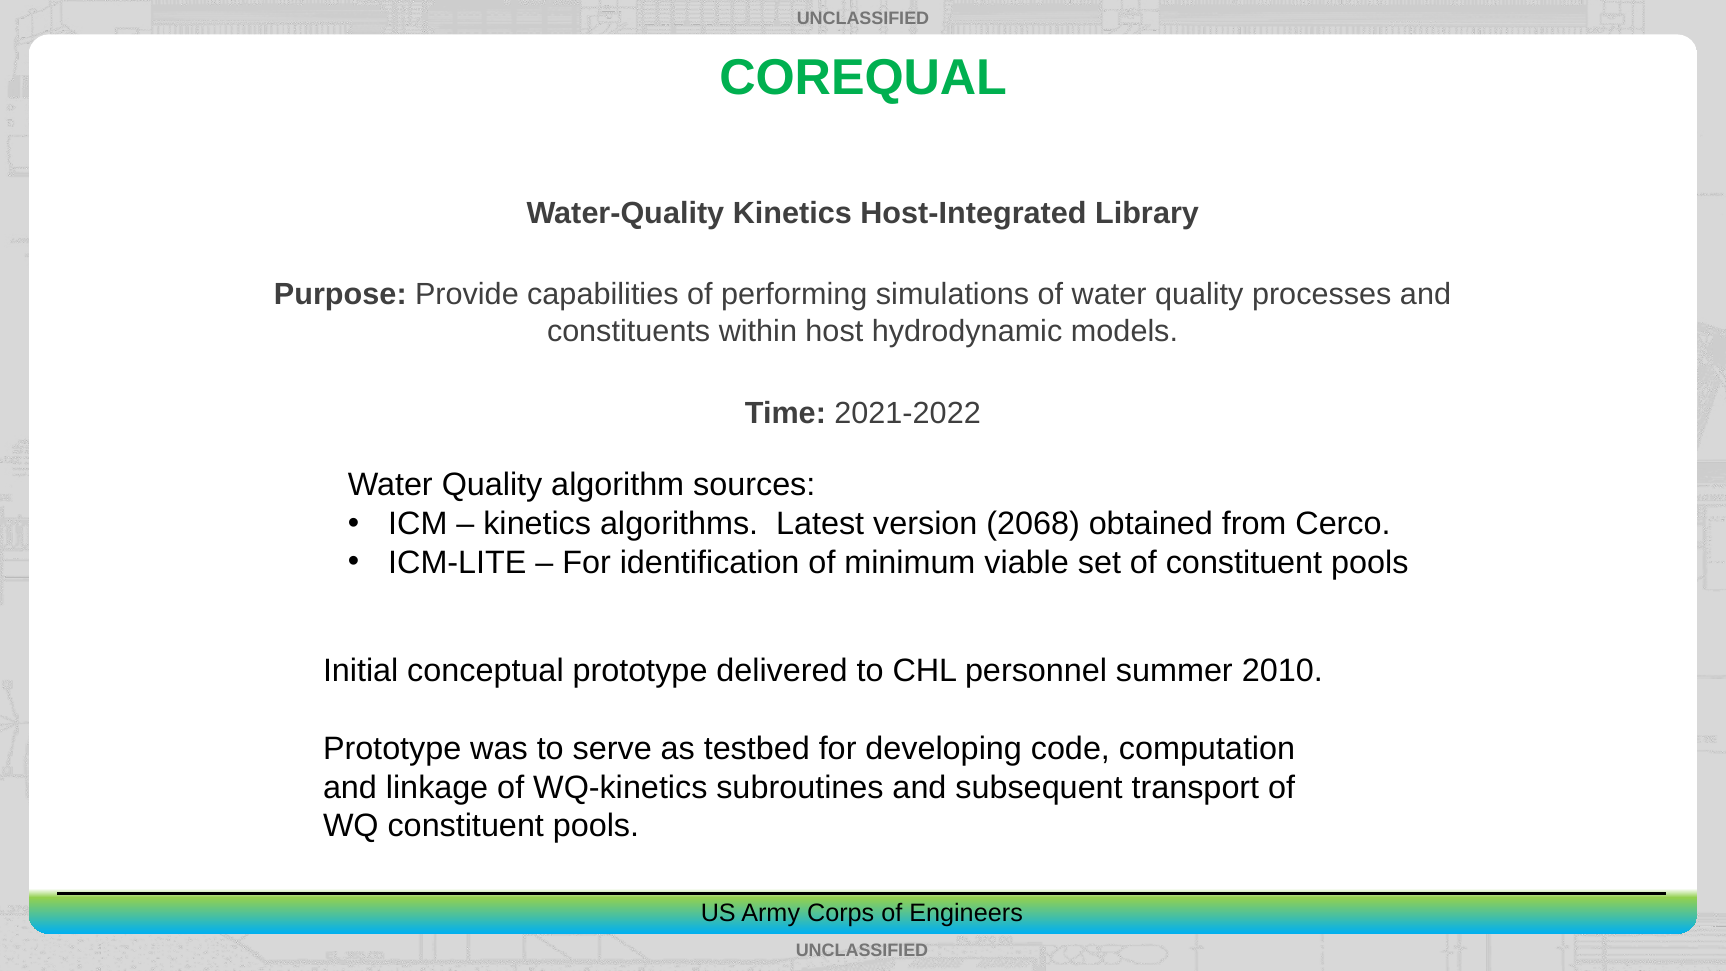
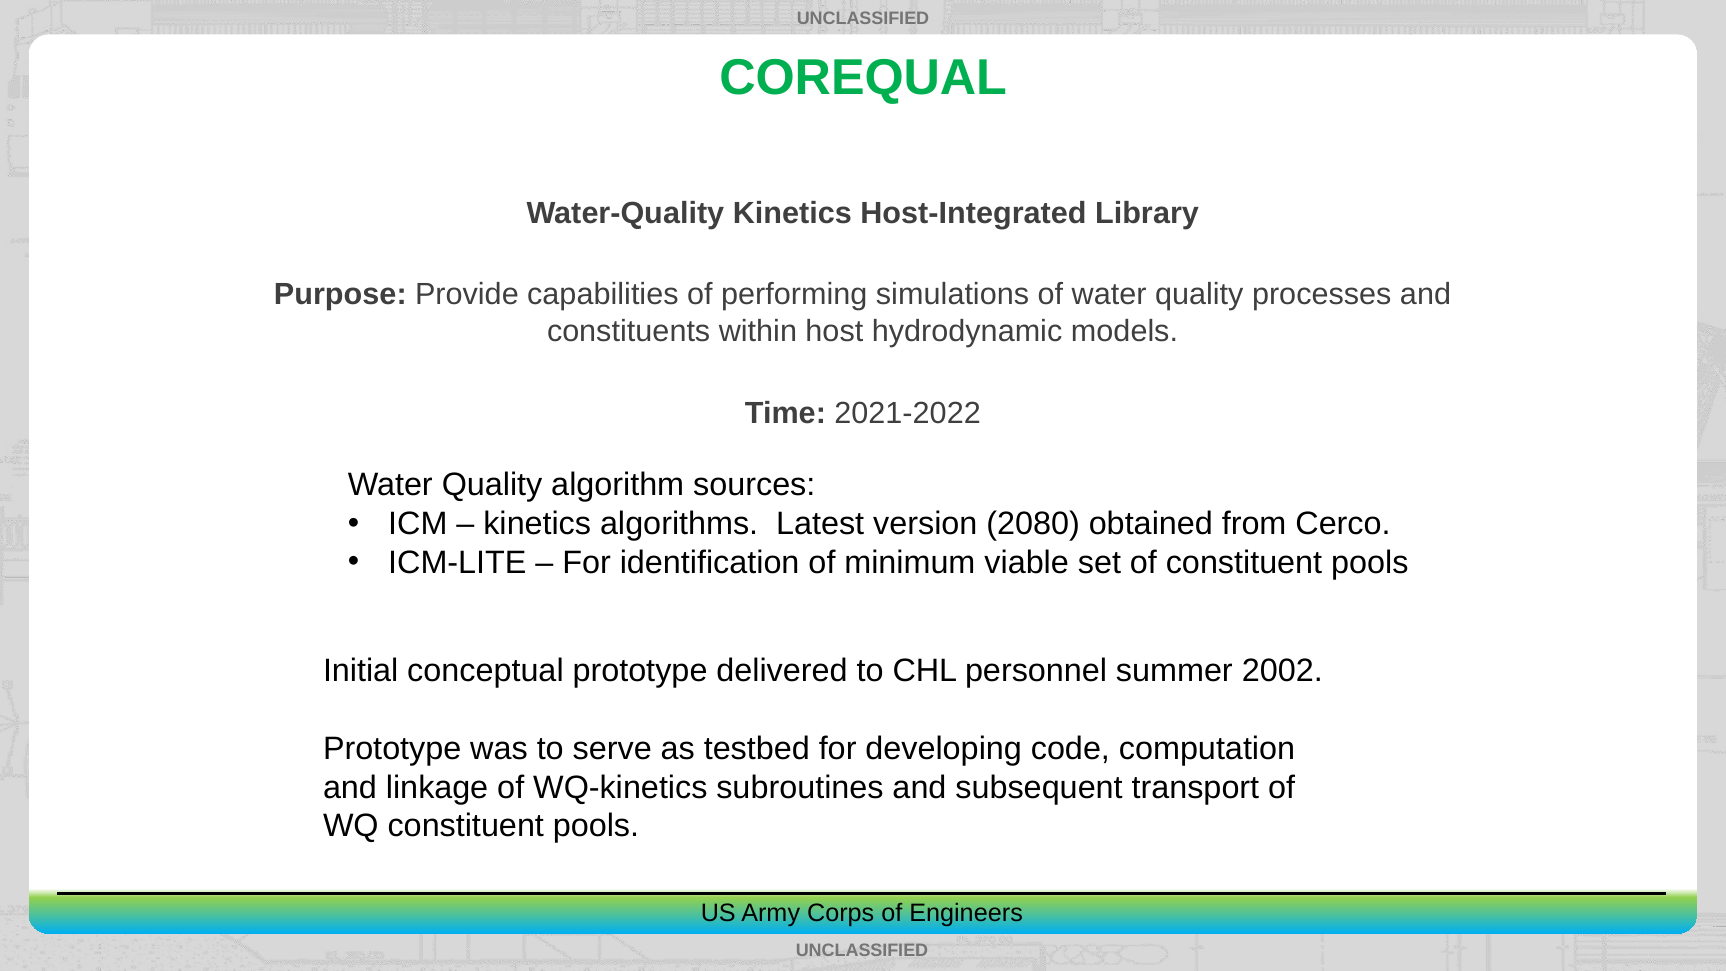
2068: 2068 -> 2080 (1033, 524)
2010: 2010 -> 2002 (1282, 671)
